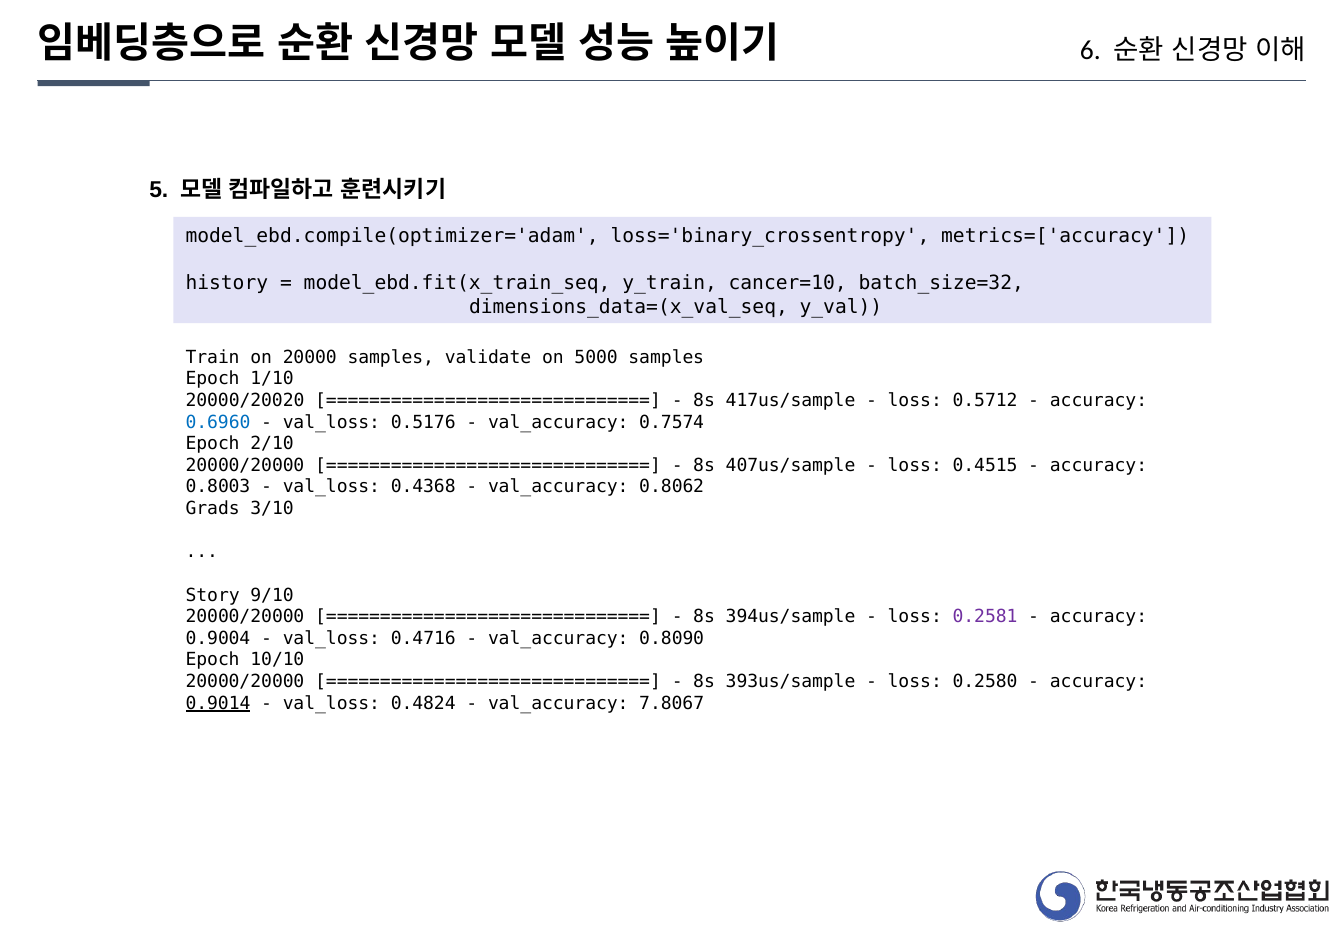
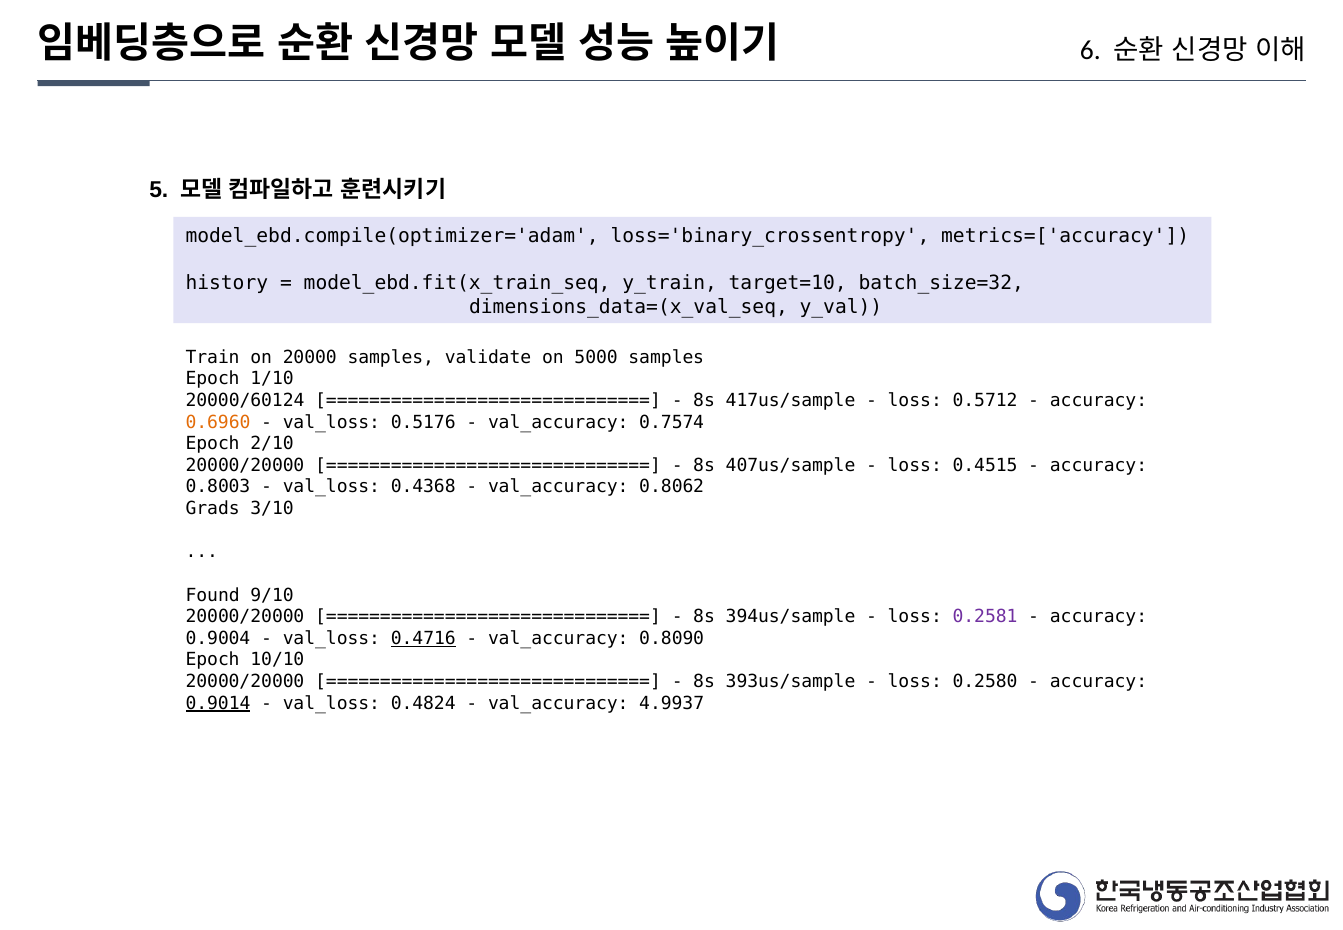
cancer=10: cancer=10 -> target=10 (788, 283)
20000/20020: 20000/20020 -> 20000/60124 (245, 400)
0.6960 colour: blue -> orange (218, 422)
Story: Story -> Found (213, 595)
0.4716 underline: none -> present (423, 638)
7.8067: 7.8067 -> 4.9937 (672, 703)
